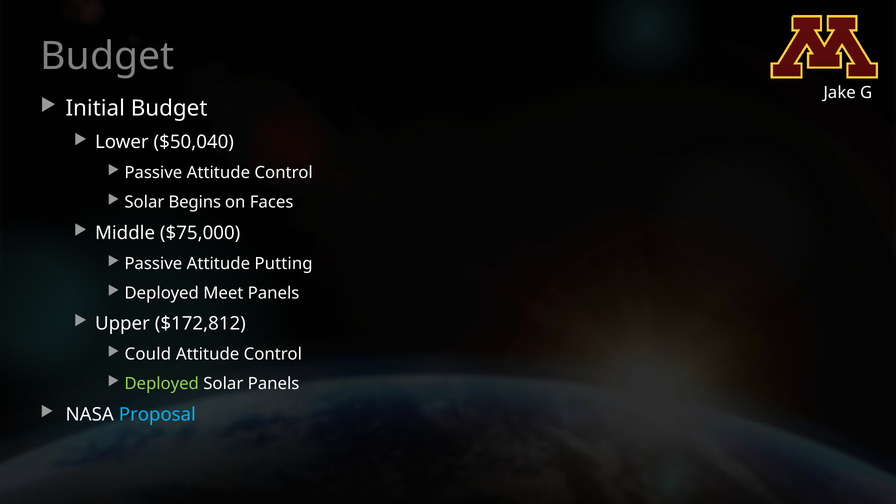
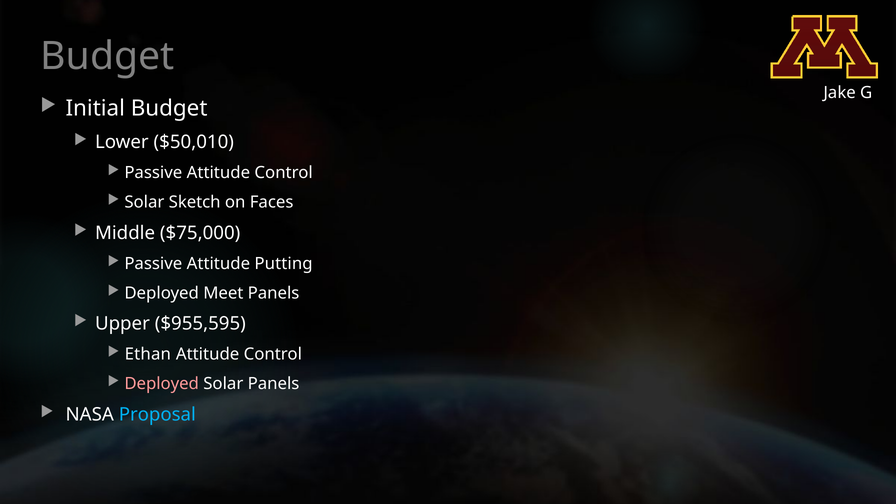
$50,040: $50,040 -> $50,010 (194, 142)
Begins: Begins -> Sketch (195, 202)
$172,812: $172,812 -> $955,595 (200, 324)
Could: Could -> Ethan (148, 354)
Deployed colour: light green -> pink (162, 384)
